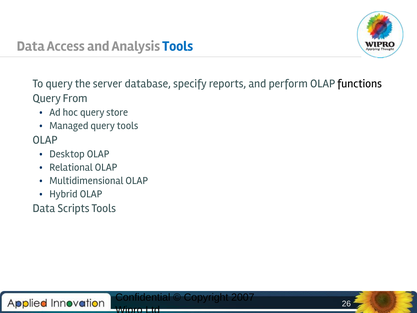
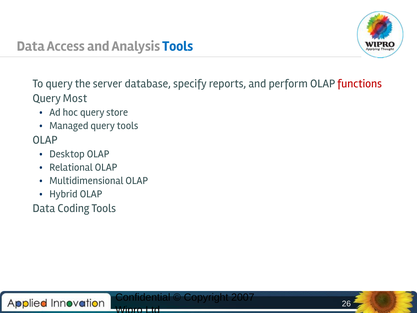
functions colour: black -> red (360, 84)
From: From -> Most (75, 98)
Scripts: Scripts -> Coding (73, 208)
